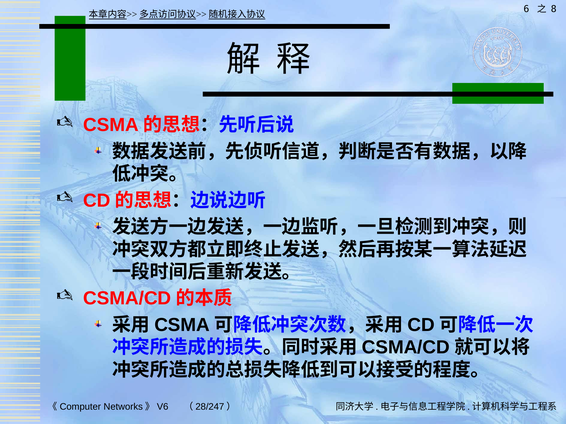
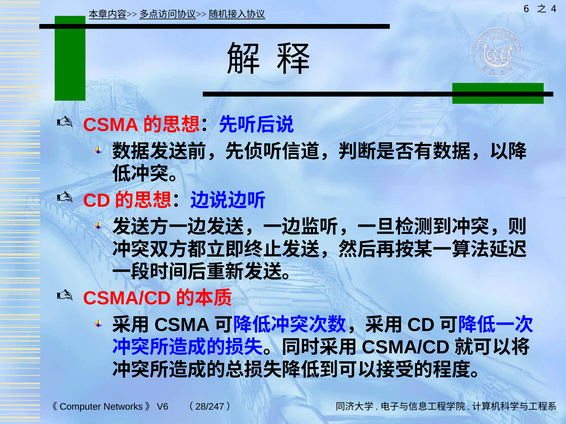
8: 8 -> 4 (554, 9)
